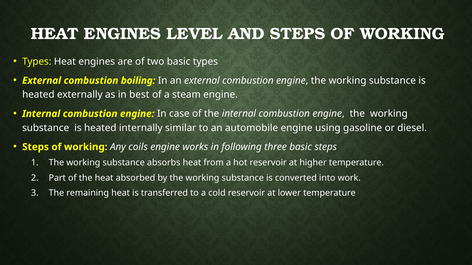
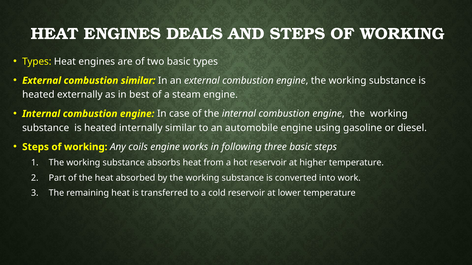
LEVEL: LEVEL -> DEALS (195, 34)
combustion boiling: boiling -> similar (138, 81)
